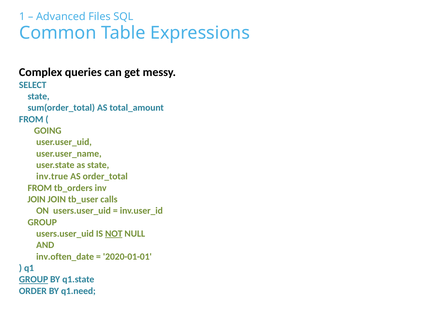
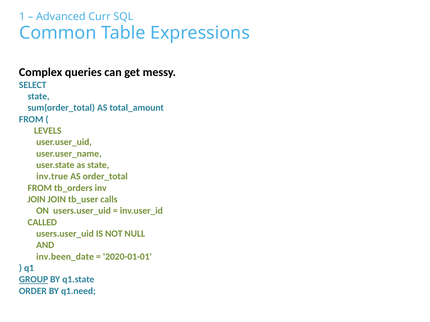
Files: Files -> Curr (99, 17)
GOING: GOING -> LEVELS (48, 131)
GROUP: GROUP -> CALLED (42, 223)
NOT underline: present -> none (114, 234)
inv.often_date: inv.often_date -> inv.been_date (65, 257)
